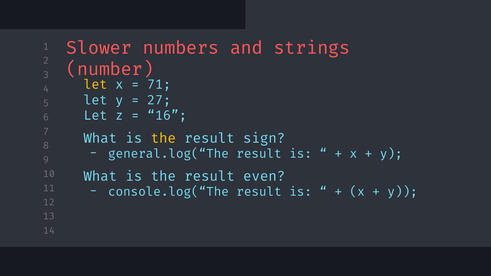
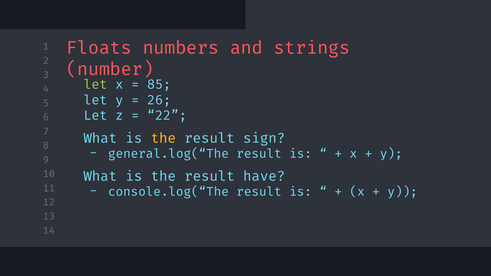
Slower: Slower -> Floats (99, 48)
let colour: yellow -> light green (95, 85)
71: 71 -> 85 (159, 85)
27: 27 -> 26 (159, 100)
16: 16 -> 22 (167, 116)
even: even -> have (264, 176)
